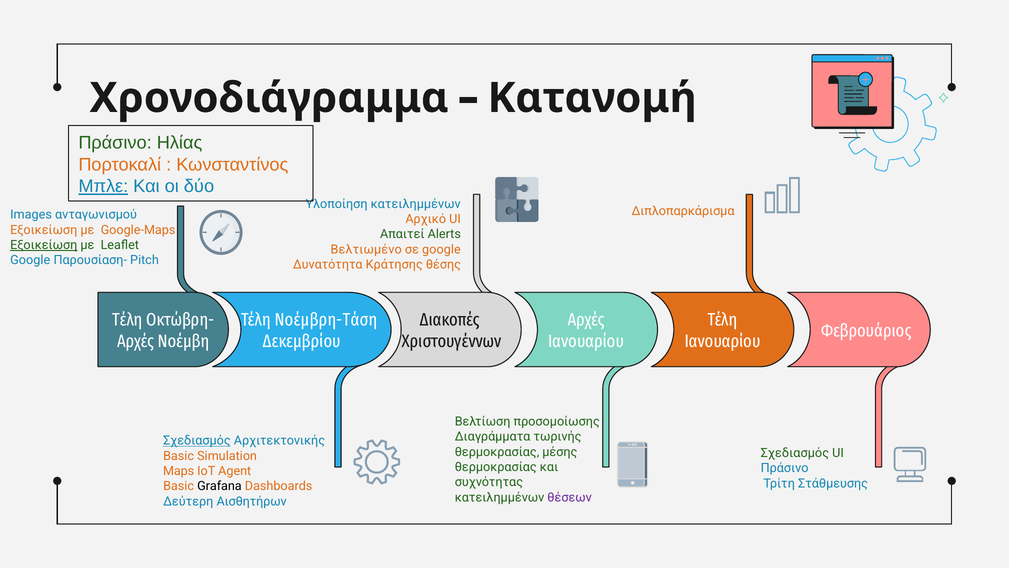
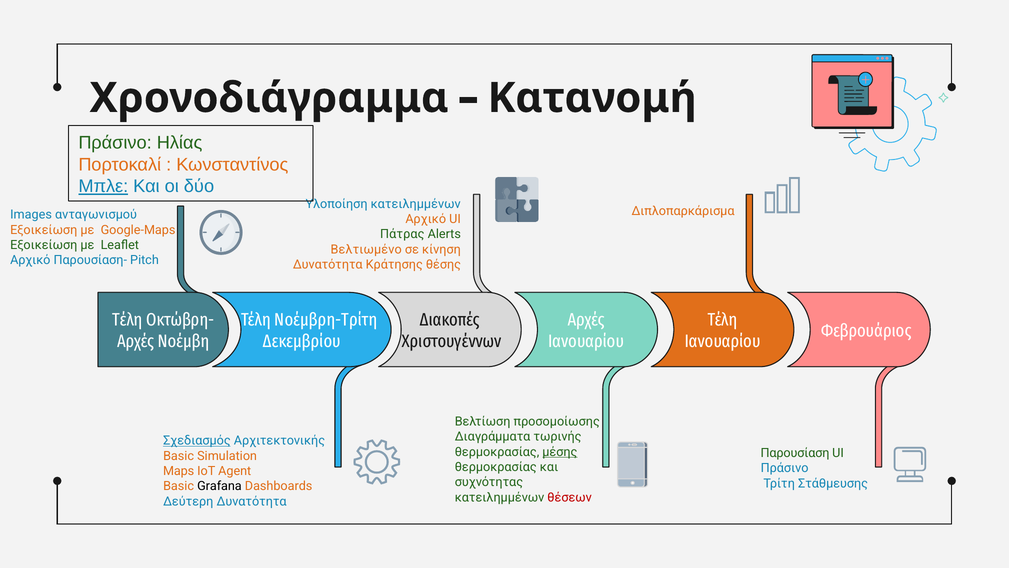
Απαιτεί: Απαιτεί -> Πάτρας (402, 234)
Εξοικείωση underline: present -> none (44, 245)
σε google: google -> κίνηση (441, 249)
Google: Google -> Αρχικό (30, 260)
Νοέμβρη-Τάση: Νοέμβρη-Τάση -> Νοέμβρη-Τρίτη (326, 320)
μέσης underline: none -> present (560, 452)
Σχεδιασμός: Σχεδιασμός -> Παρουσίαση (795, 453)
θέσεων colour: purple -> red (570, 497)
Δεύτερη Αισθητήρων: Αισθητήρων -> Δυνατότητα (252, 501)
